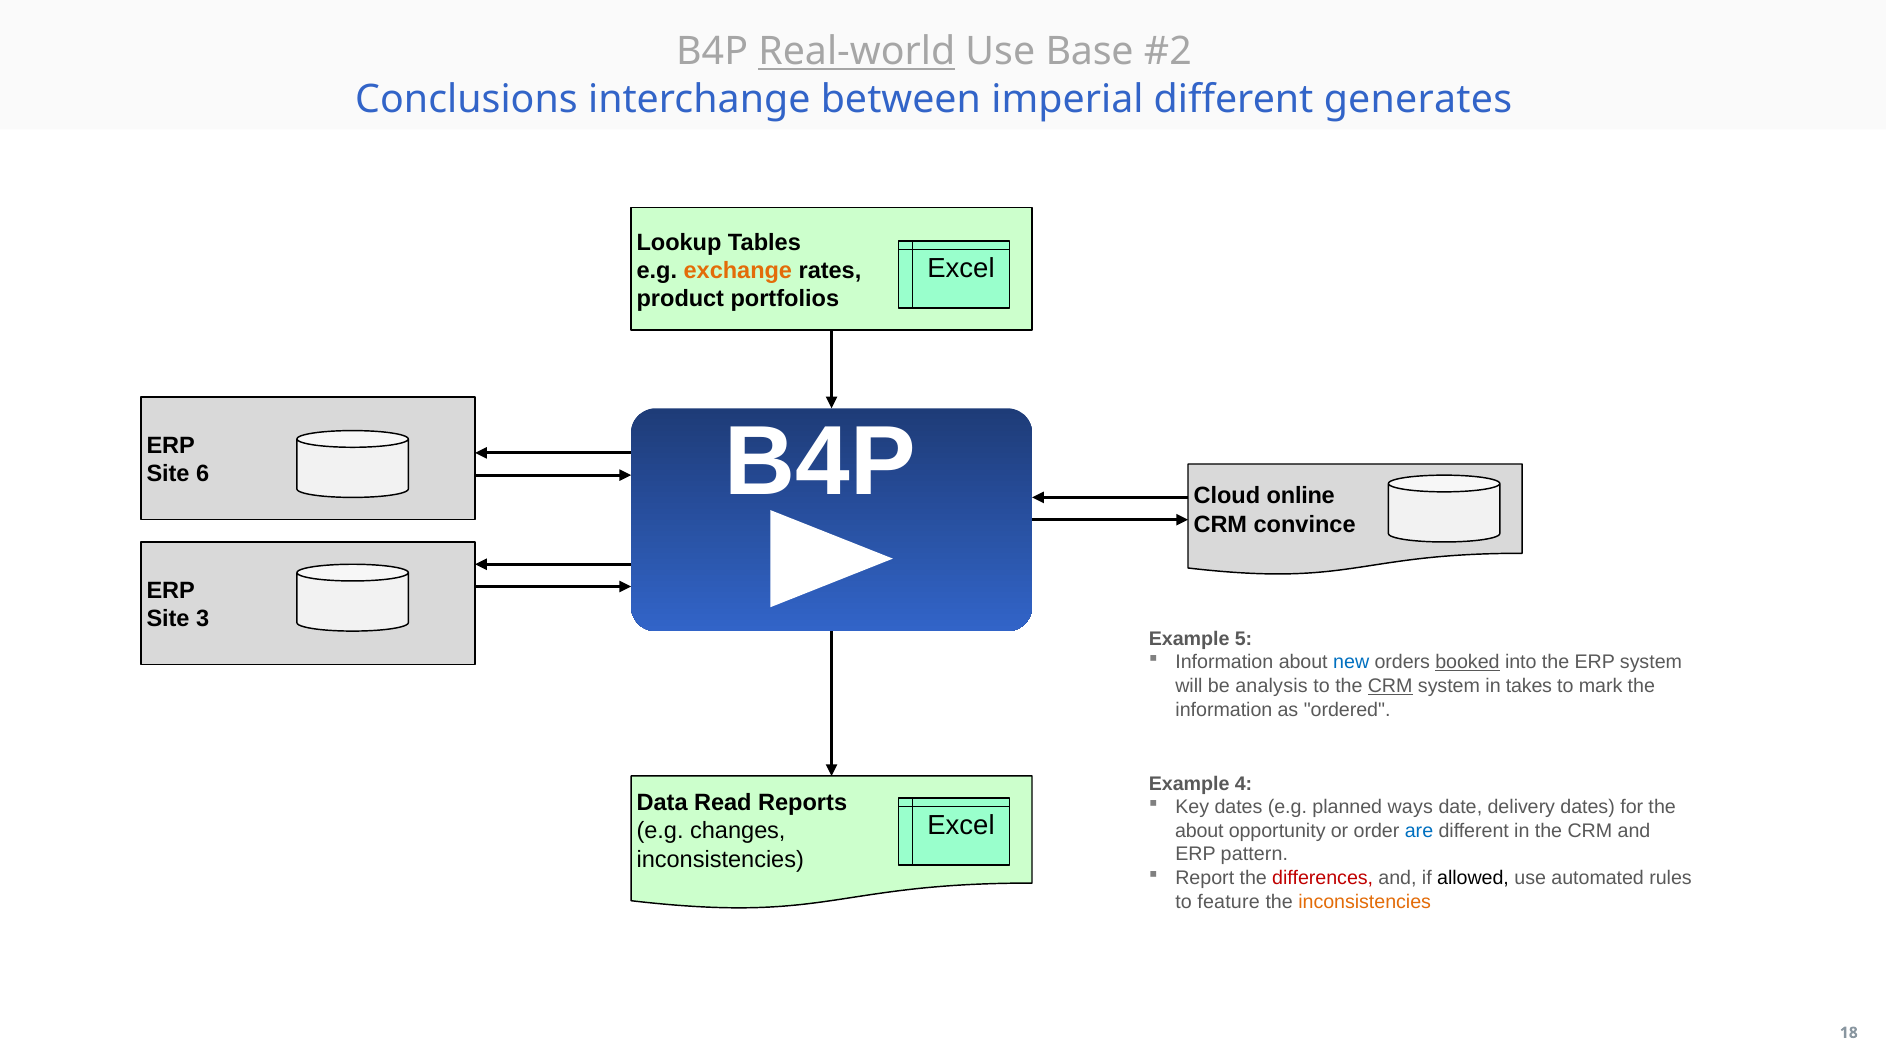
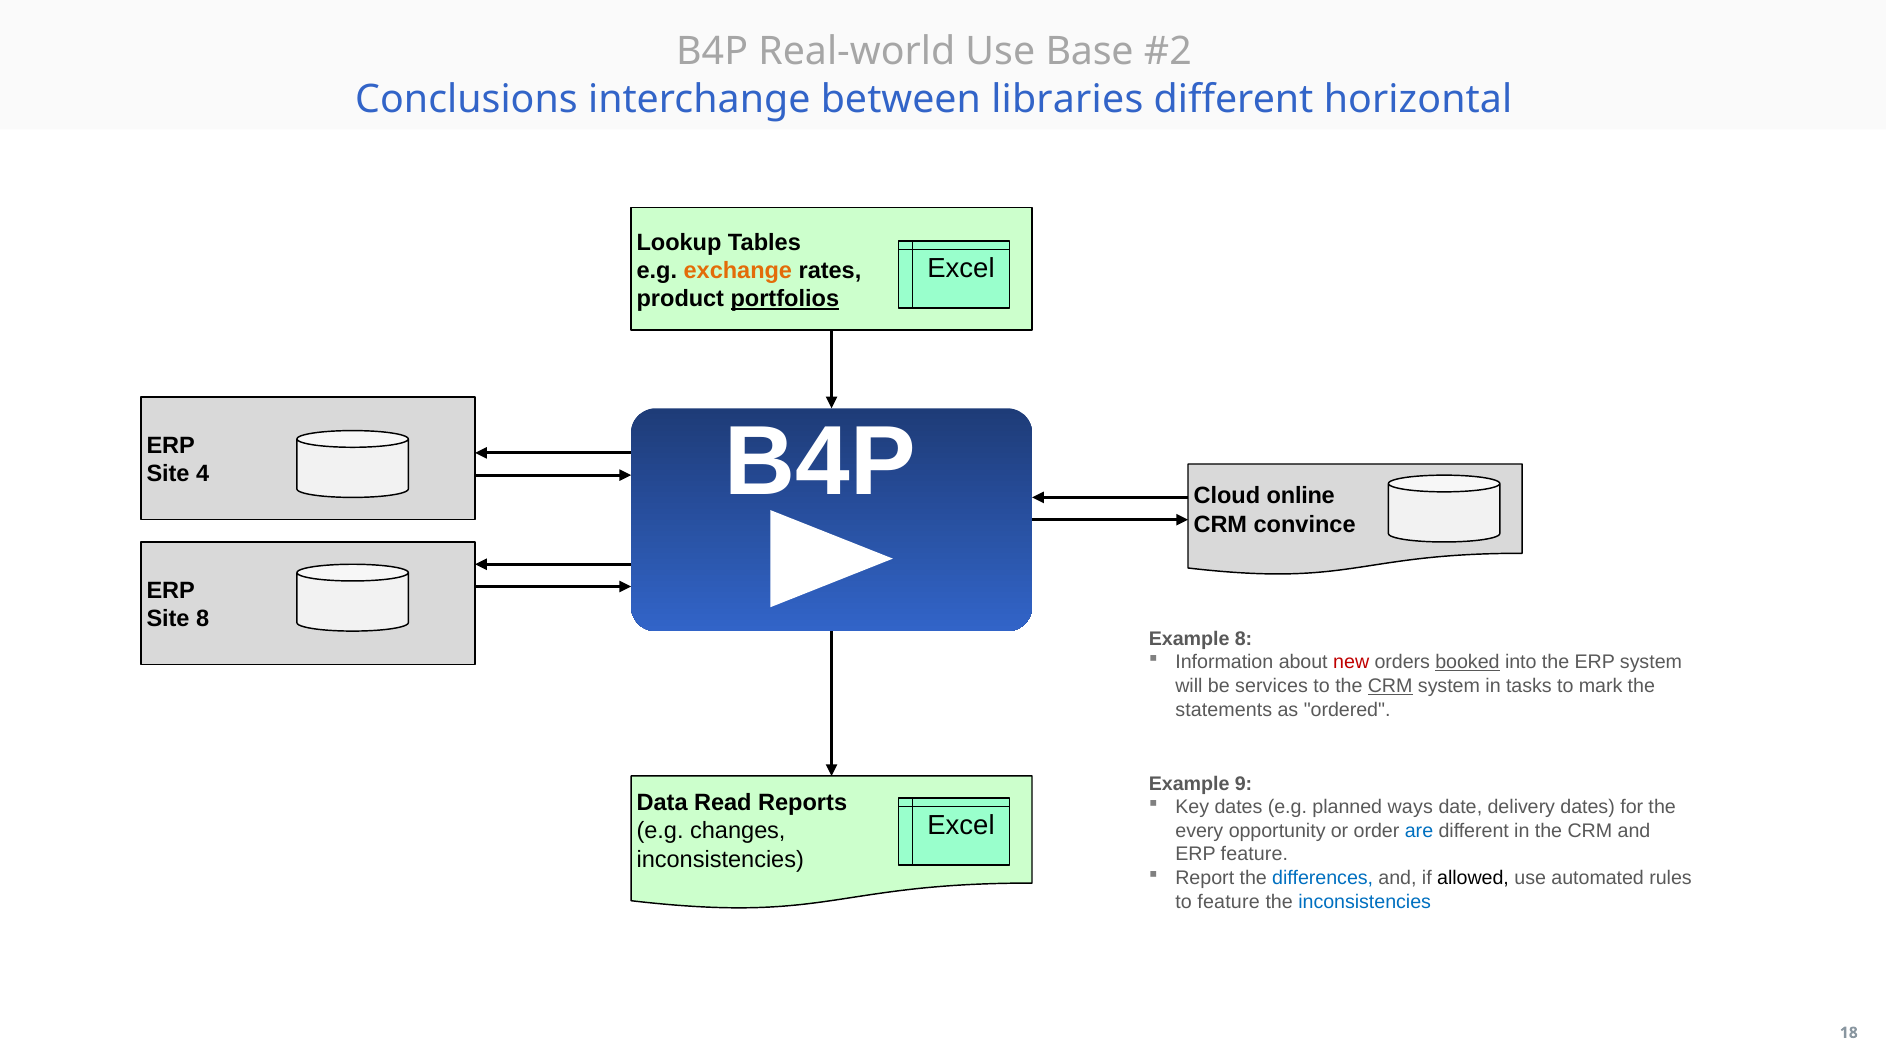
Real-world underline: present -> none (857, 52)
imperial: imperial -> libraries (1067, 99)
generates: generates -> horizontal (1418, 99)
portfolios underline: none -> present (785, 299)
6: 6 -> 4 (203, 474)
Site 3: 3 -> 8 (203, 619)
Example 5: 5 -> 8 (1244, 639)
new colour: blue -> red (1351, 662)
analysis: analysis -> services (1272, 686)
takes: takes -> tasks (1529, 686)
information: information -> statements (1224, 709)
4: 4 -> 9 (1244, 783)
about: about -> every (1199, 831)
ERP pattern: pattern -> feature (1254, 854)
differences colour: red -> blue (1323, 878)
inconsistencies colour: orange -> blue (1365, 902)
